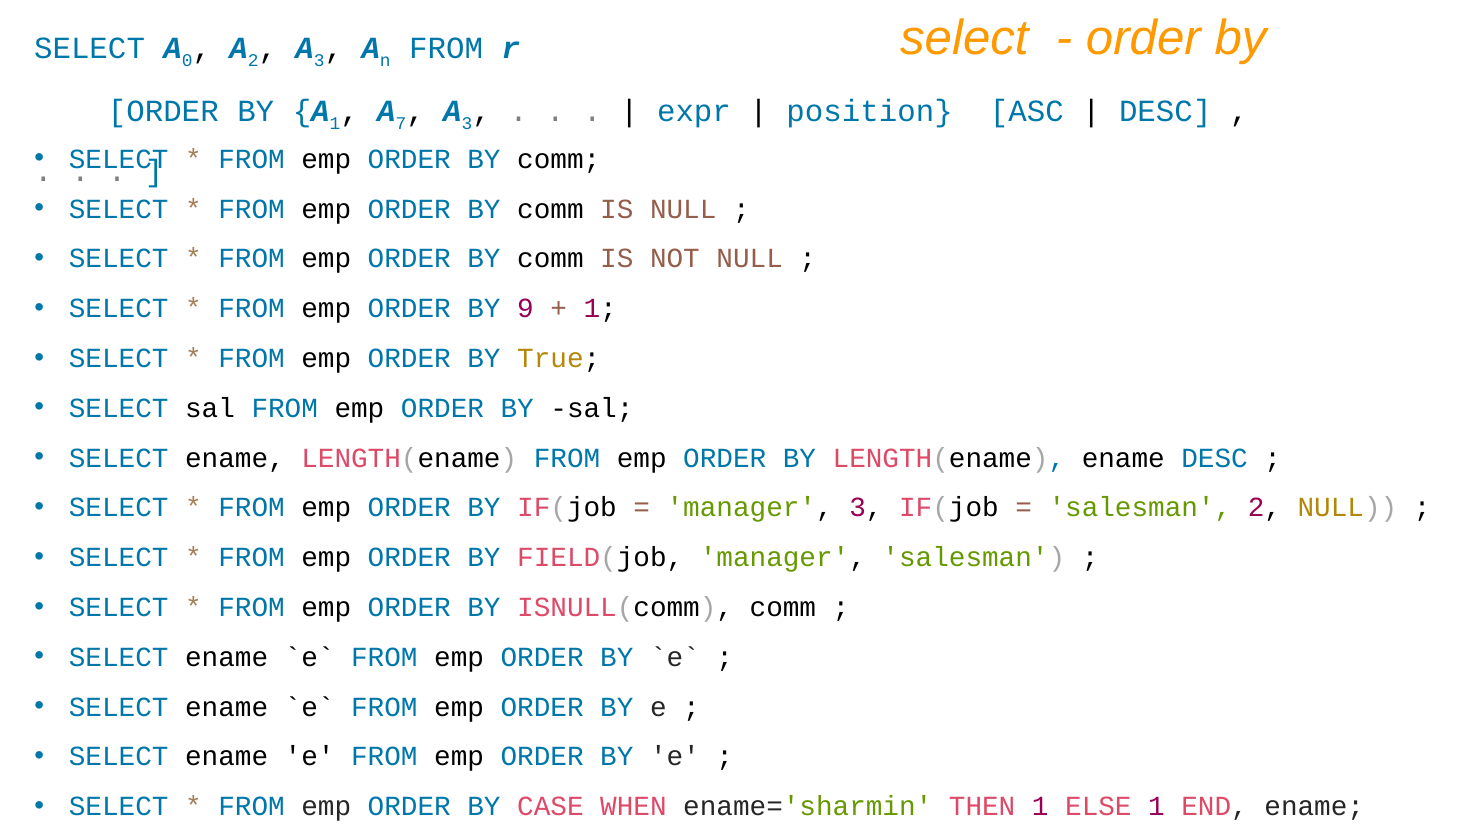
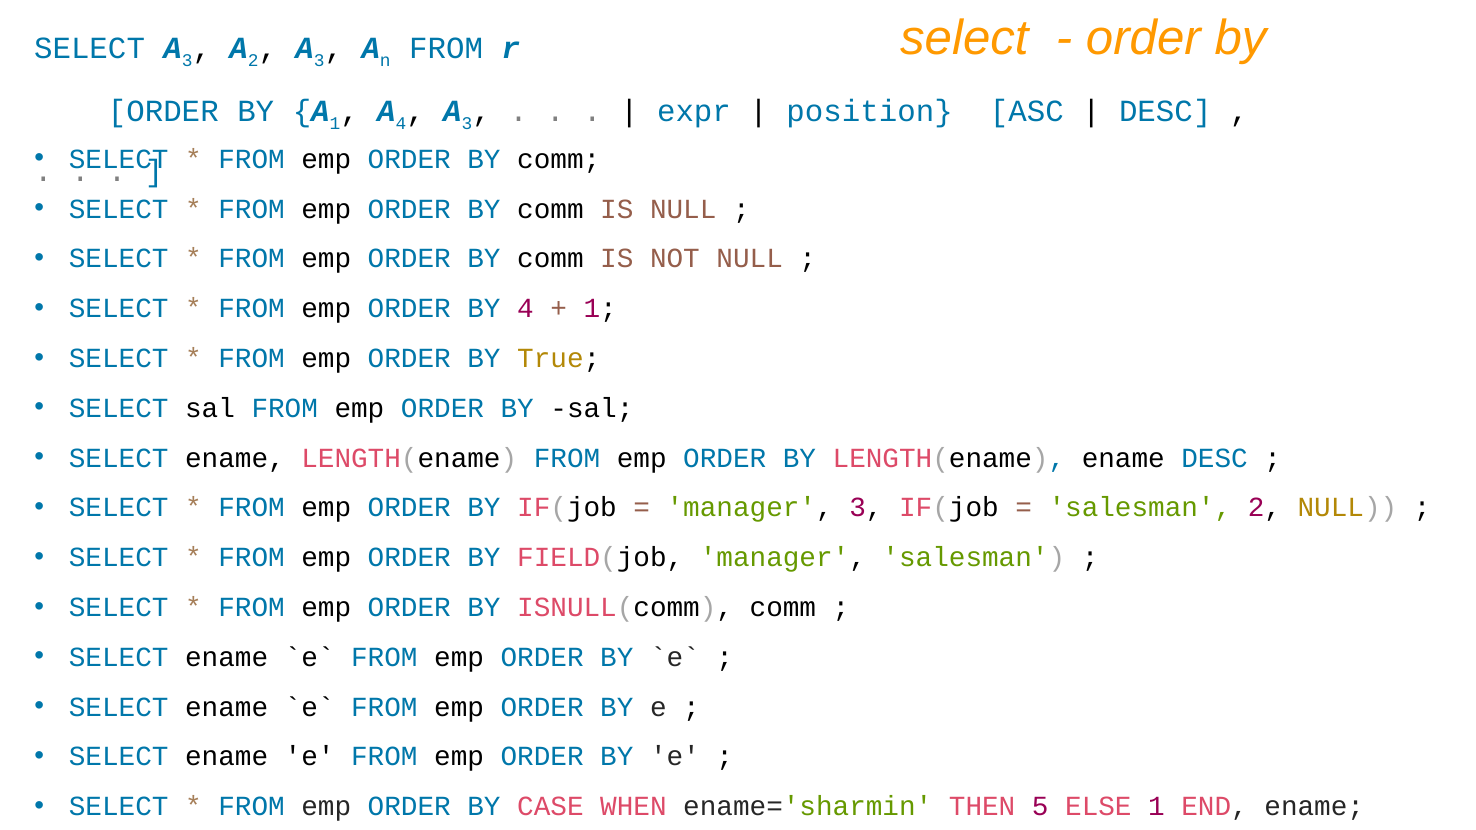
0: 0 -> 3 (187, 60)
7: 7 -> 4 (401, 123)
BY 9: 9 -> 4 (525, 309)
THEN 1: 1 -> 5 (1040, 807)
